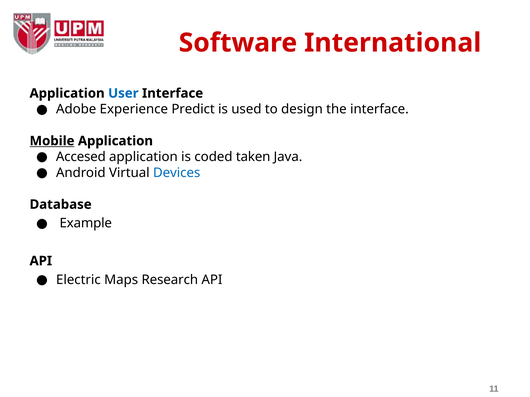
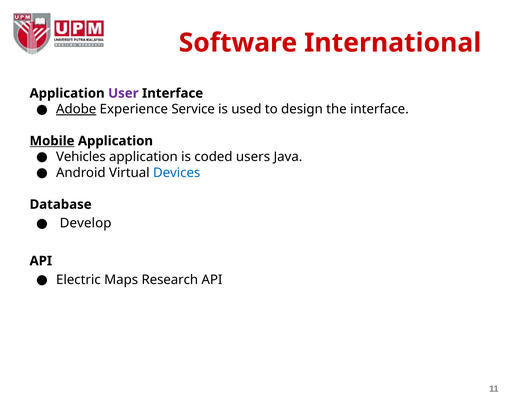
User colour: blue -> purple (123, 93)
Adobe underline: none -> present (76, 109)
Predict: Predict -> Service (193, 109)
Accesed: Accesed -> Vehicles (81, 157)
taken: taken -> users (253, 157)
Example: Example -> Develop (86, 224)
